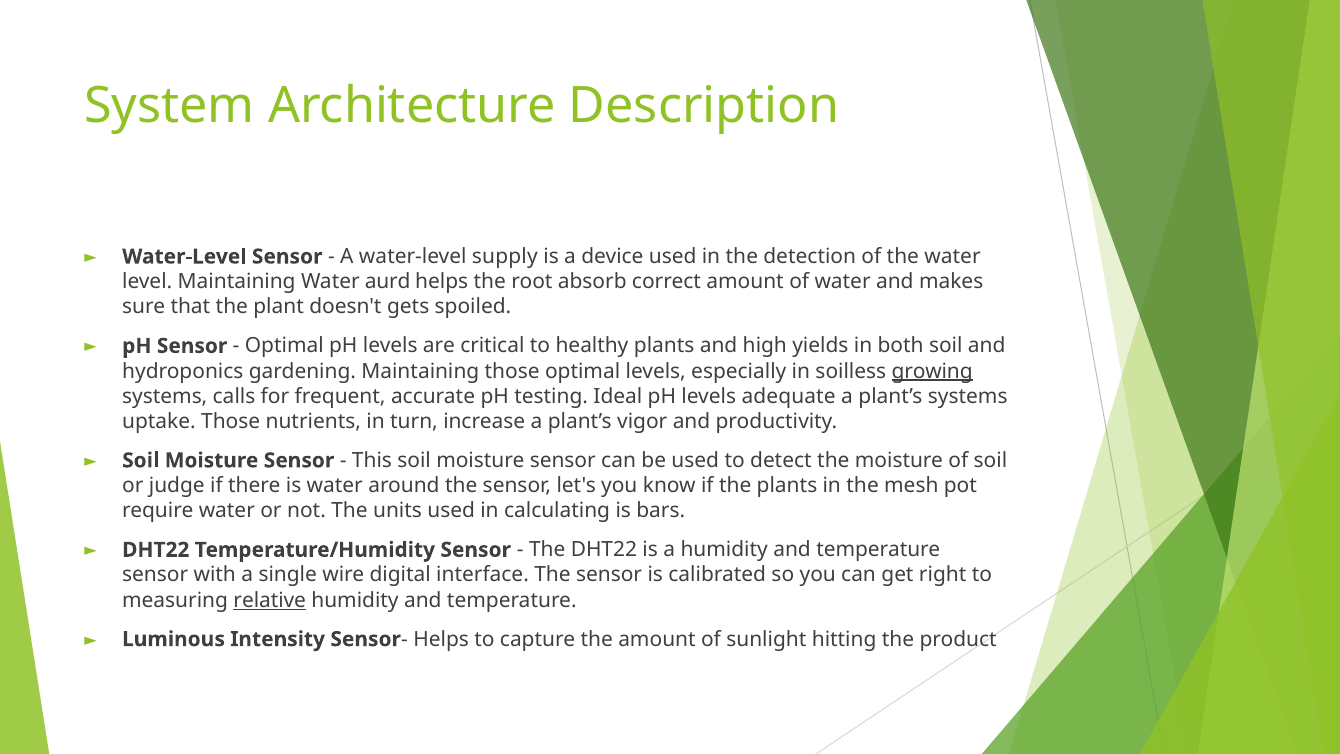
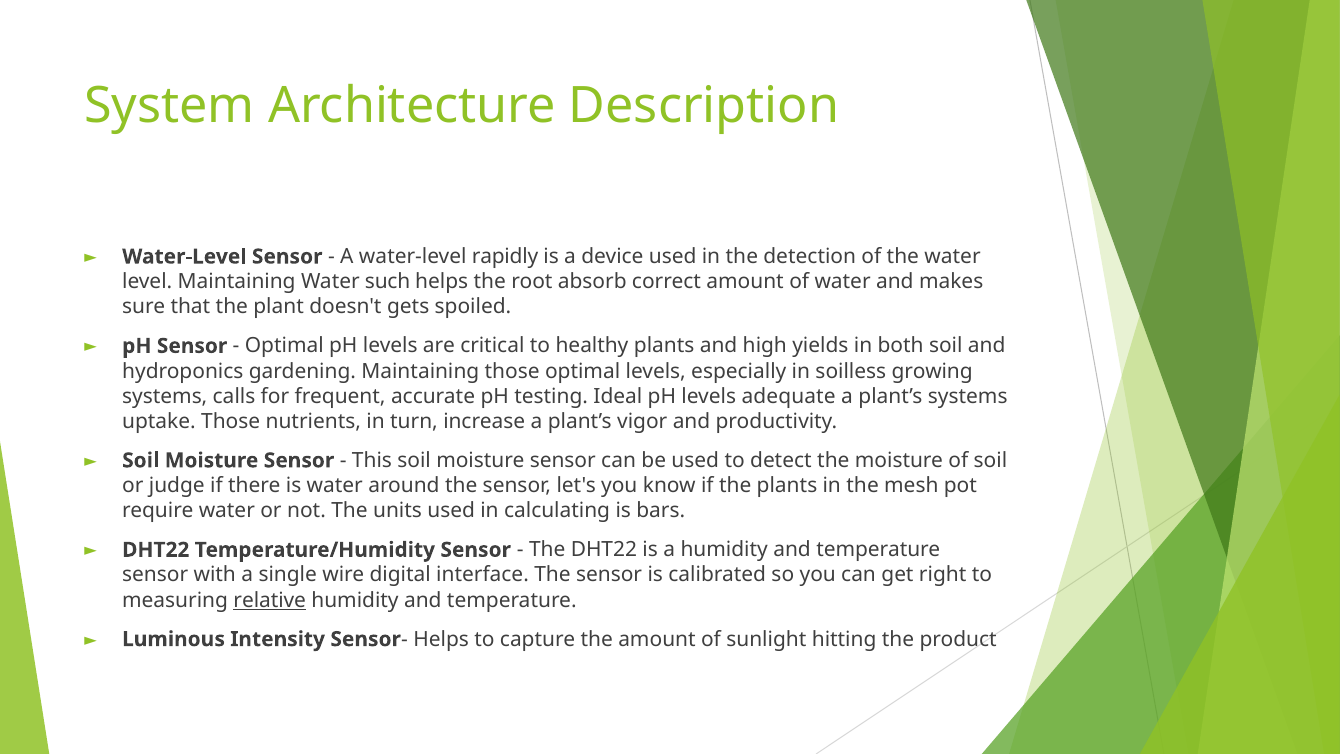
supply: supply -> rapidly (505, 257)
aurd: aurd -> such (388, 282)
growing underline: present -> none (932, 371)
